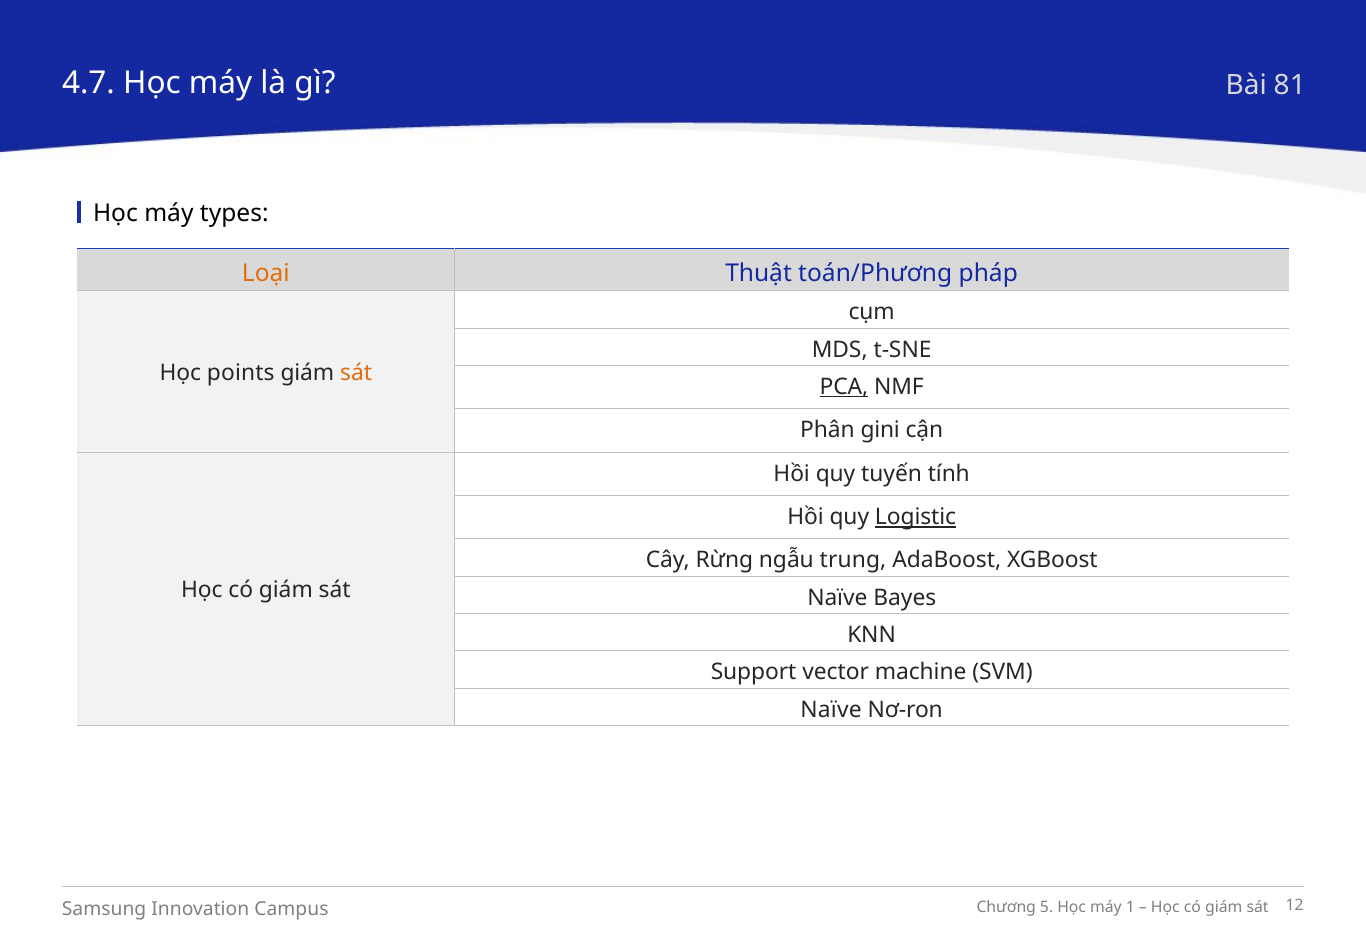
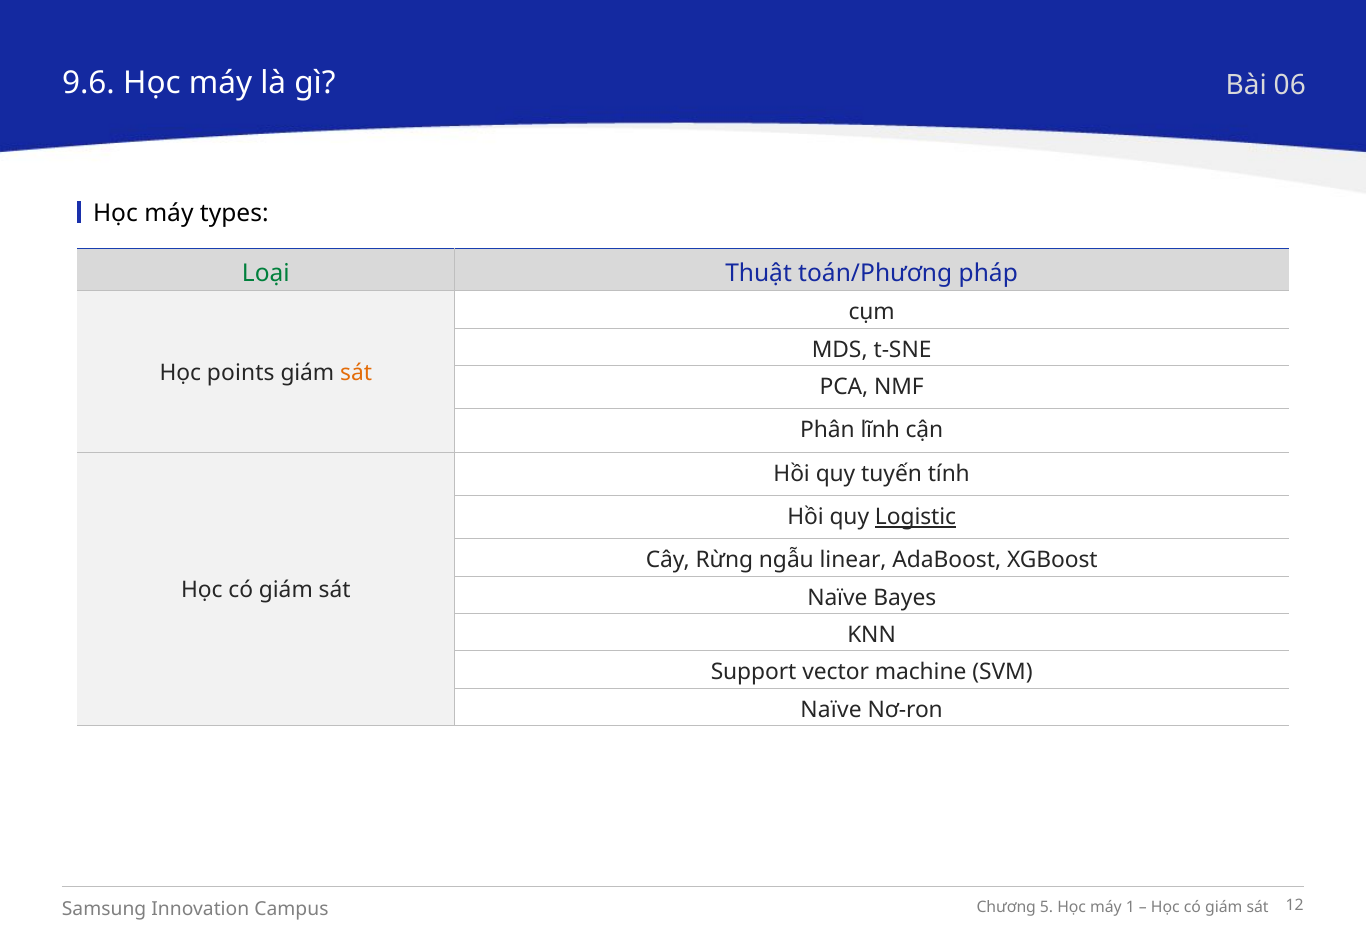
4.7: 4.7 -> 9.6 (88, 83)
81: 81 -> 06 (1290, 85)
Loại colour: orange -> green (266, 273)
PCA underline: present -> none (844, 387)
gini: gini -> lĩnh (880, 430)
trung: trung -> linear (853, 560)
